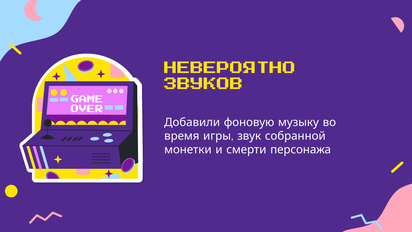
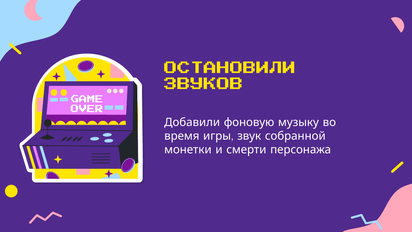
НЕВЕРОЯТНО: НЕВЕРОЯТНО -> ОСТАНОВИЛИ (230, 70)
